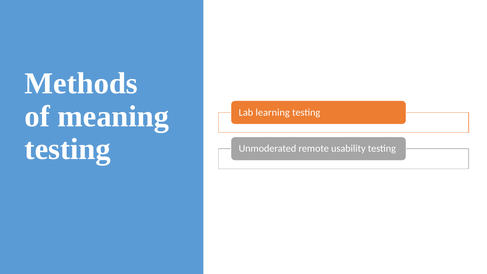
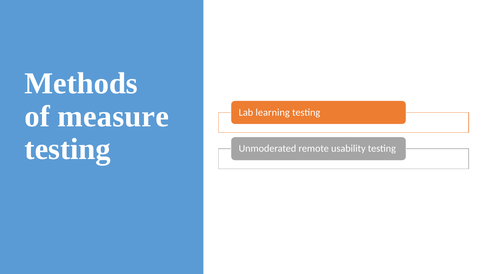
meaning: meaning -> measure (113, 116)
